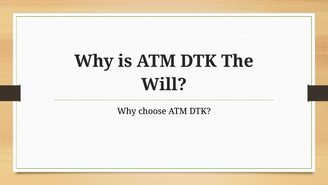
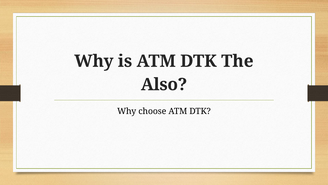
Will: Will -> Also (164, 84)
